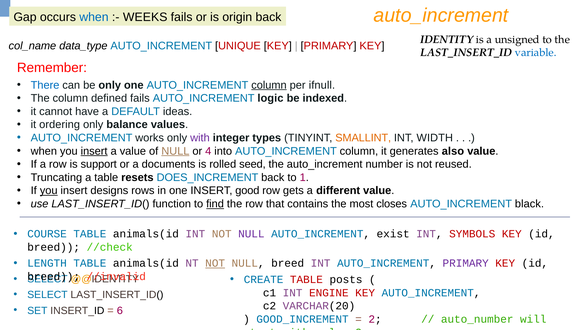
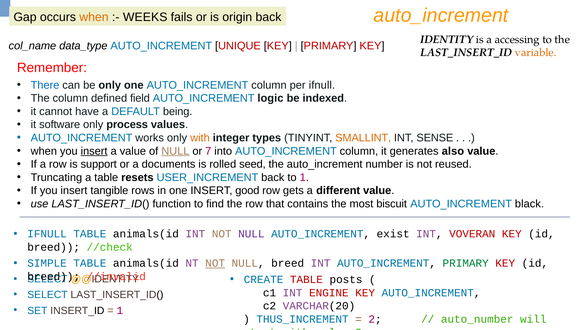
when colour: blue -> orange (94, 17)
unsigned: unsigned -> accessing (517, 39)
variable colour: blue -> orange (536, 53)
column underline: present -> none (269, 85)
defined fails: fails -> field (140, 98)
ideas: ideas -> being (178, 111)
ordering: ordering -> software (60, 125)
balance: balance -> process (127, 125)
with colour: purple -> orange (200, 138)
WIDTH: WIDTH -> SENSE (435, 138)
4: 4 -> 7 (208, 151)
DOES_INCREMENT: DOES_INCREMENT -> USER_INCREMENT (207, 177)
you underline: present -> none (49, 190)
designs: designs -> tangible (109, 190)
find underline: present -> none (215, 204)
closes: closes -> biscuit (392, 204)
COURSE: COURSE -> IFNULL (47, 234)
SYMBOLS: SYMBOLS -> VOVERAN (472, 234)
LENGTH: LENGTH -> SIMPLE (47, 263)
PRIMARY colour: purple -> green (466, 263)
6: 6 -> 1 (120, 310)
GOOD_INCREMENT: GOOD_INCREMENT -> THUS_INCREMENT (303, 319)
